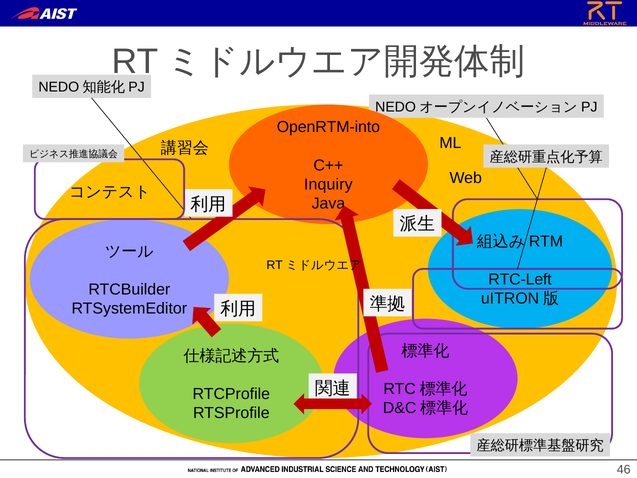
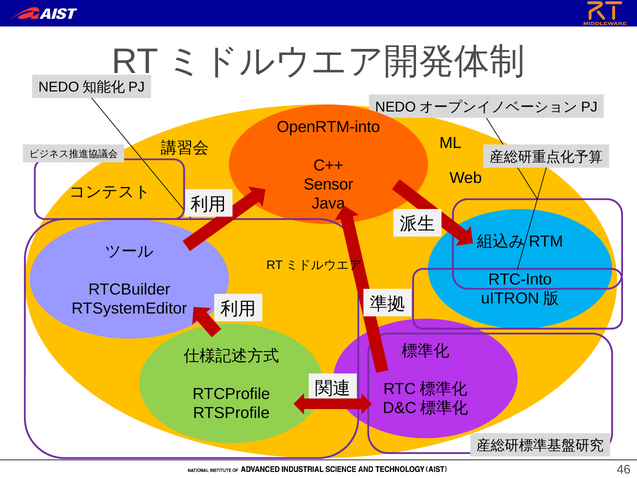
Inquiry: Inquiry -> Sensor (328, 184)
RTC-Left: RTC-Left -> RTC-Into (520, 279)
